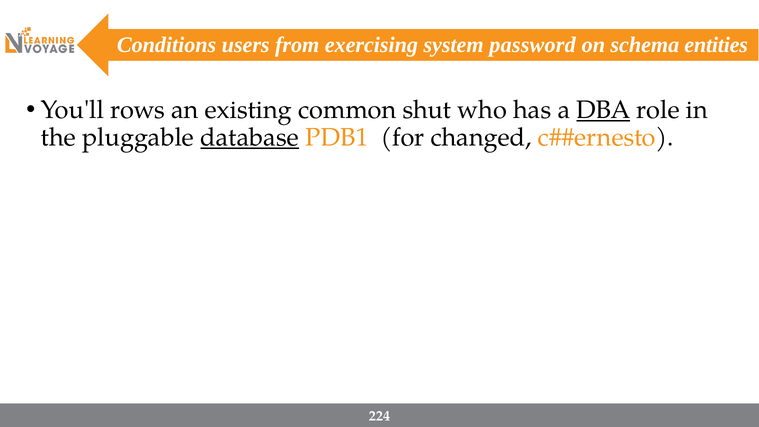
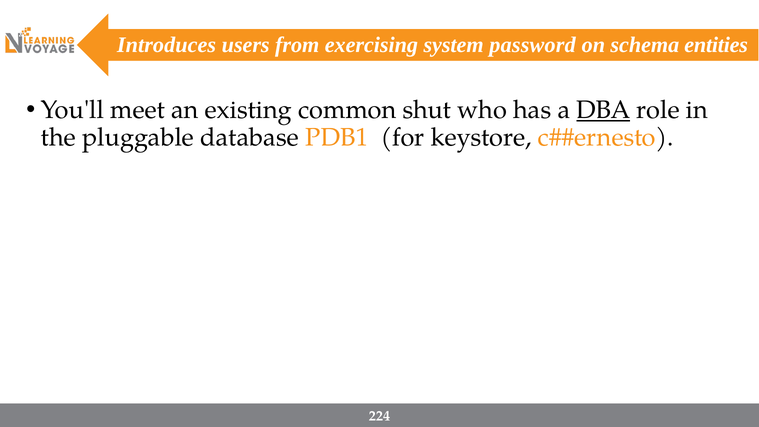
Conditions: Conditions -> Introduces (167, 45)
rows: rows -> meet (138, 110)
database underline: present -> none (250, 137)
changed: changed -> keystore (481, 137)
